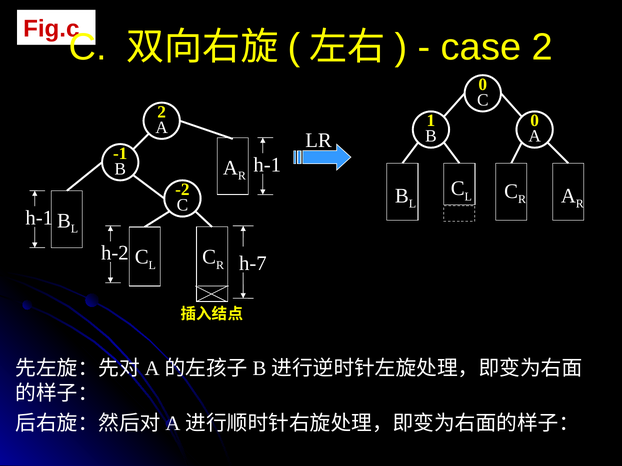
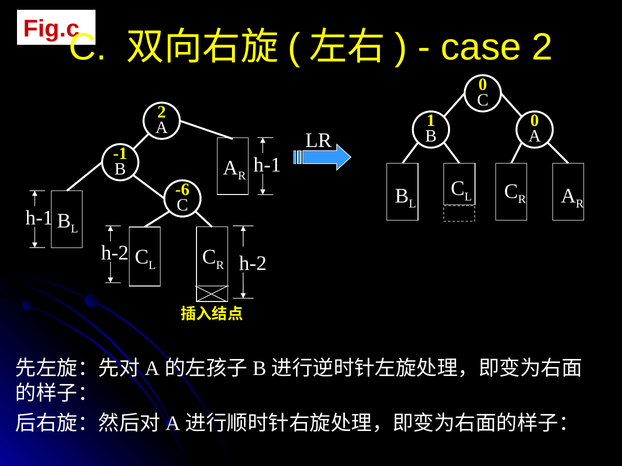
-2: -2 -> -6 (182, 190)
h-7: h-7 -> h-2 (253, 264)
